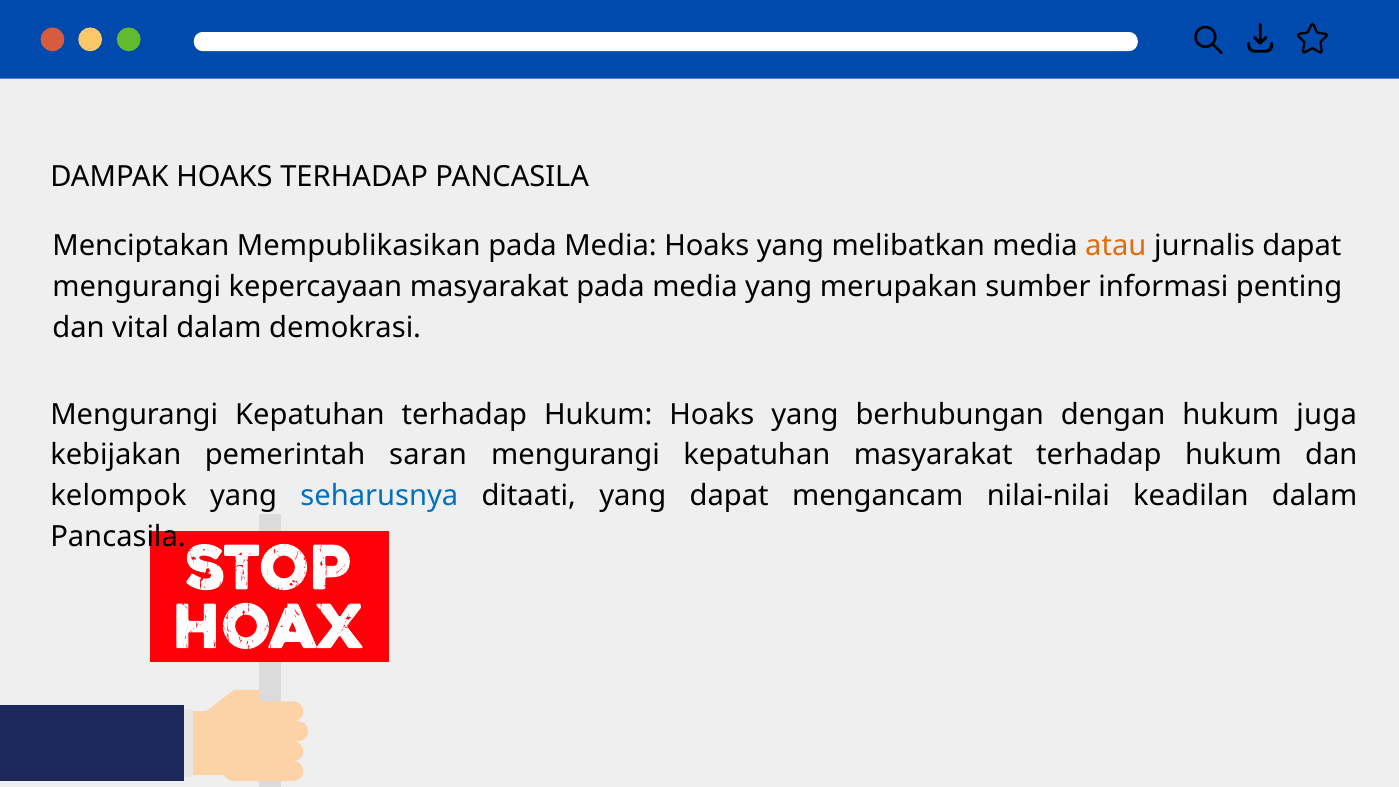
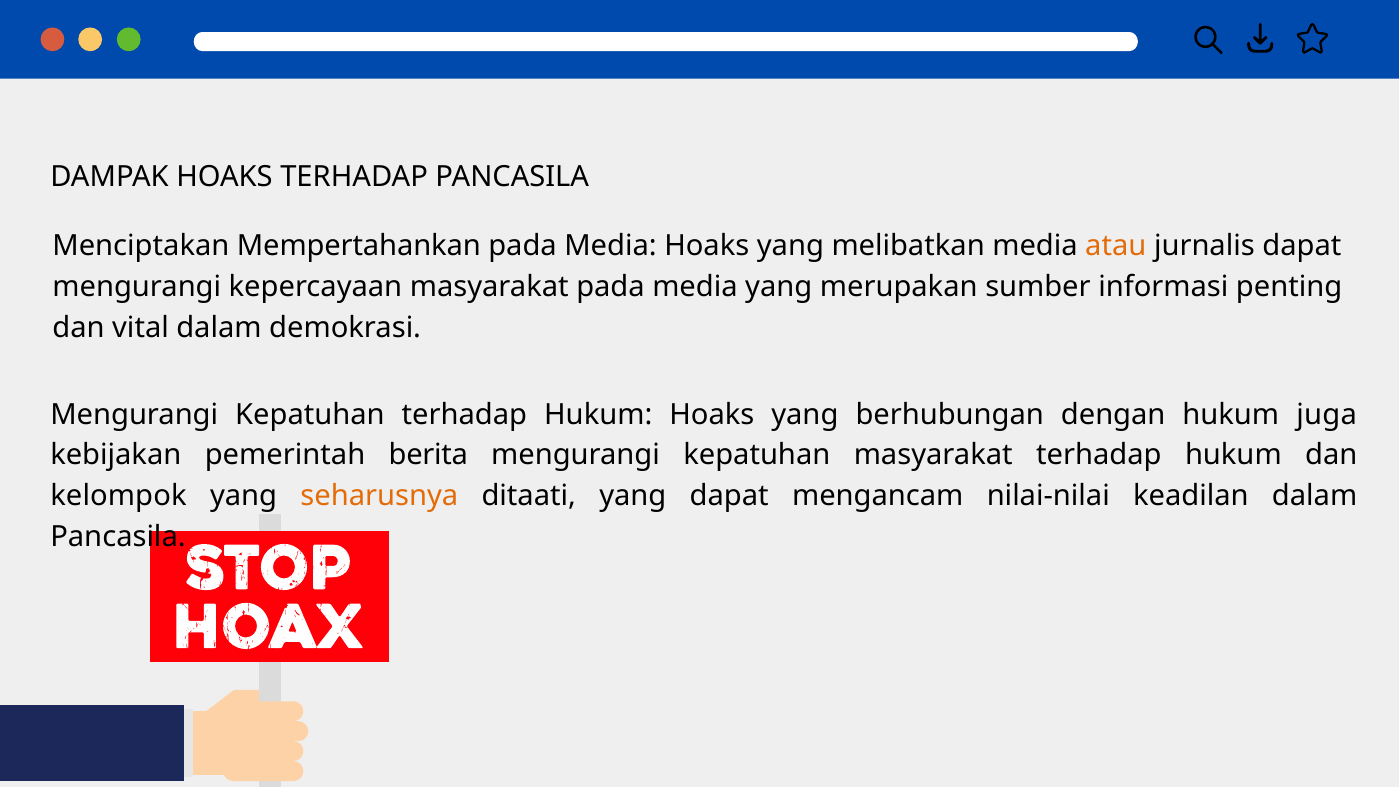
Mempublikasikan: Mempublikasikan -> Mempertahankan (359, 246)
saran: saran -> berita (428, 455)
seharusnya colour: blue -> orange (379, 496)
